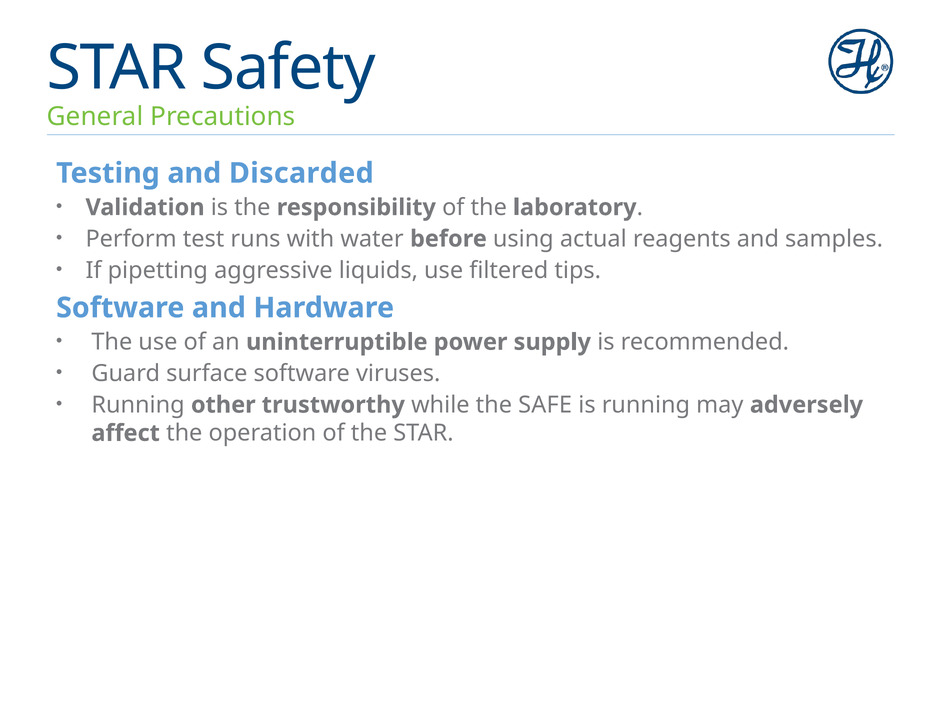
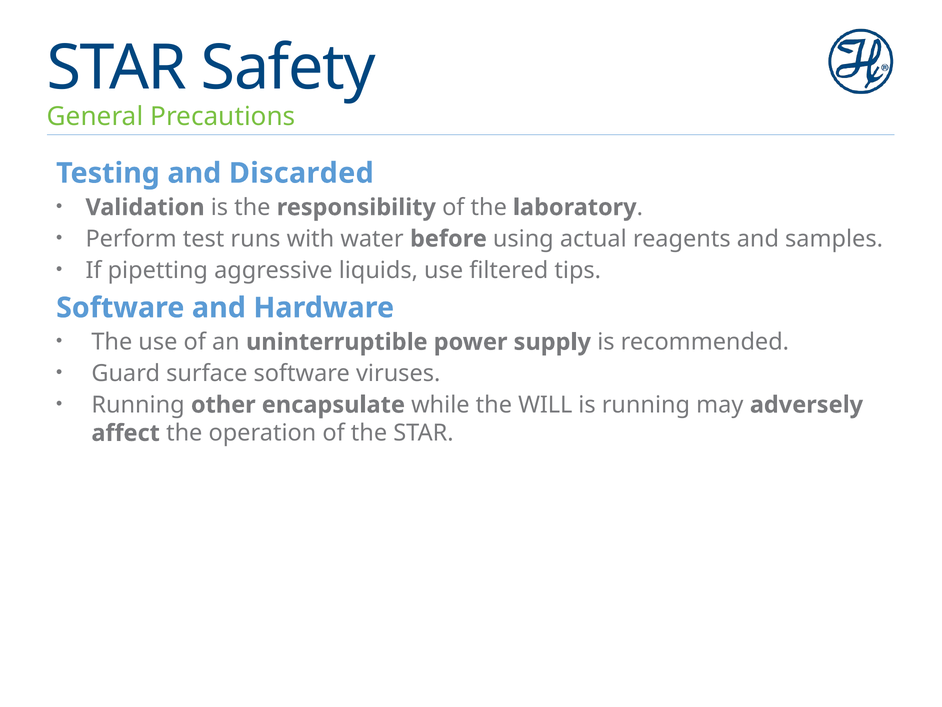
trustworthy: trustworthy -> encapsulate (333, 405)
SAFE: SAFE -> WILL (545, 405)
